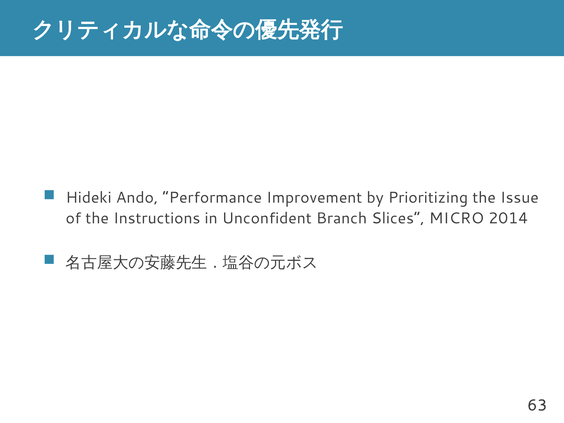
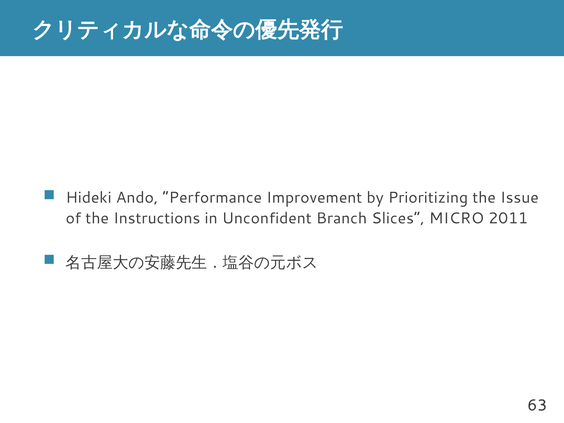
2014: 2014 -> 2011 (508, 218)
